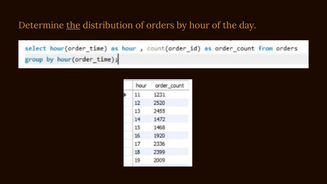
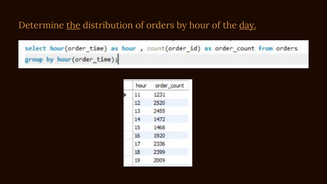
day underline: none -> present (248, 25)
